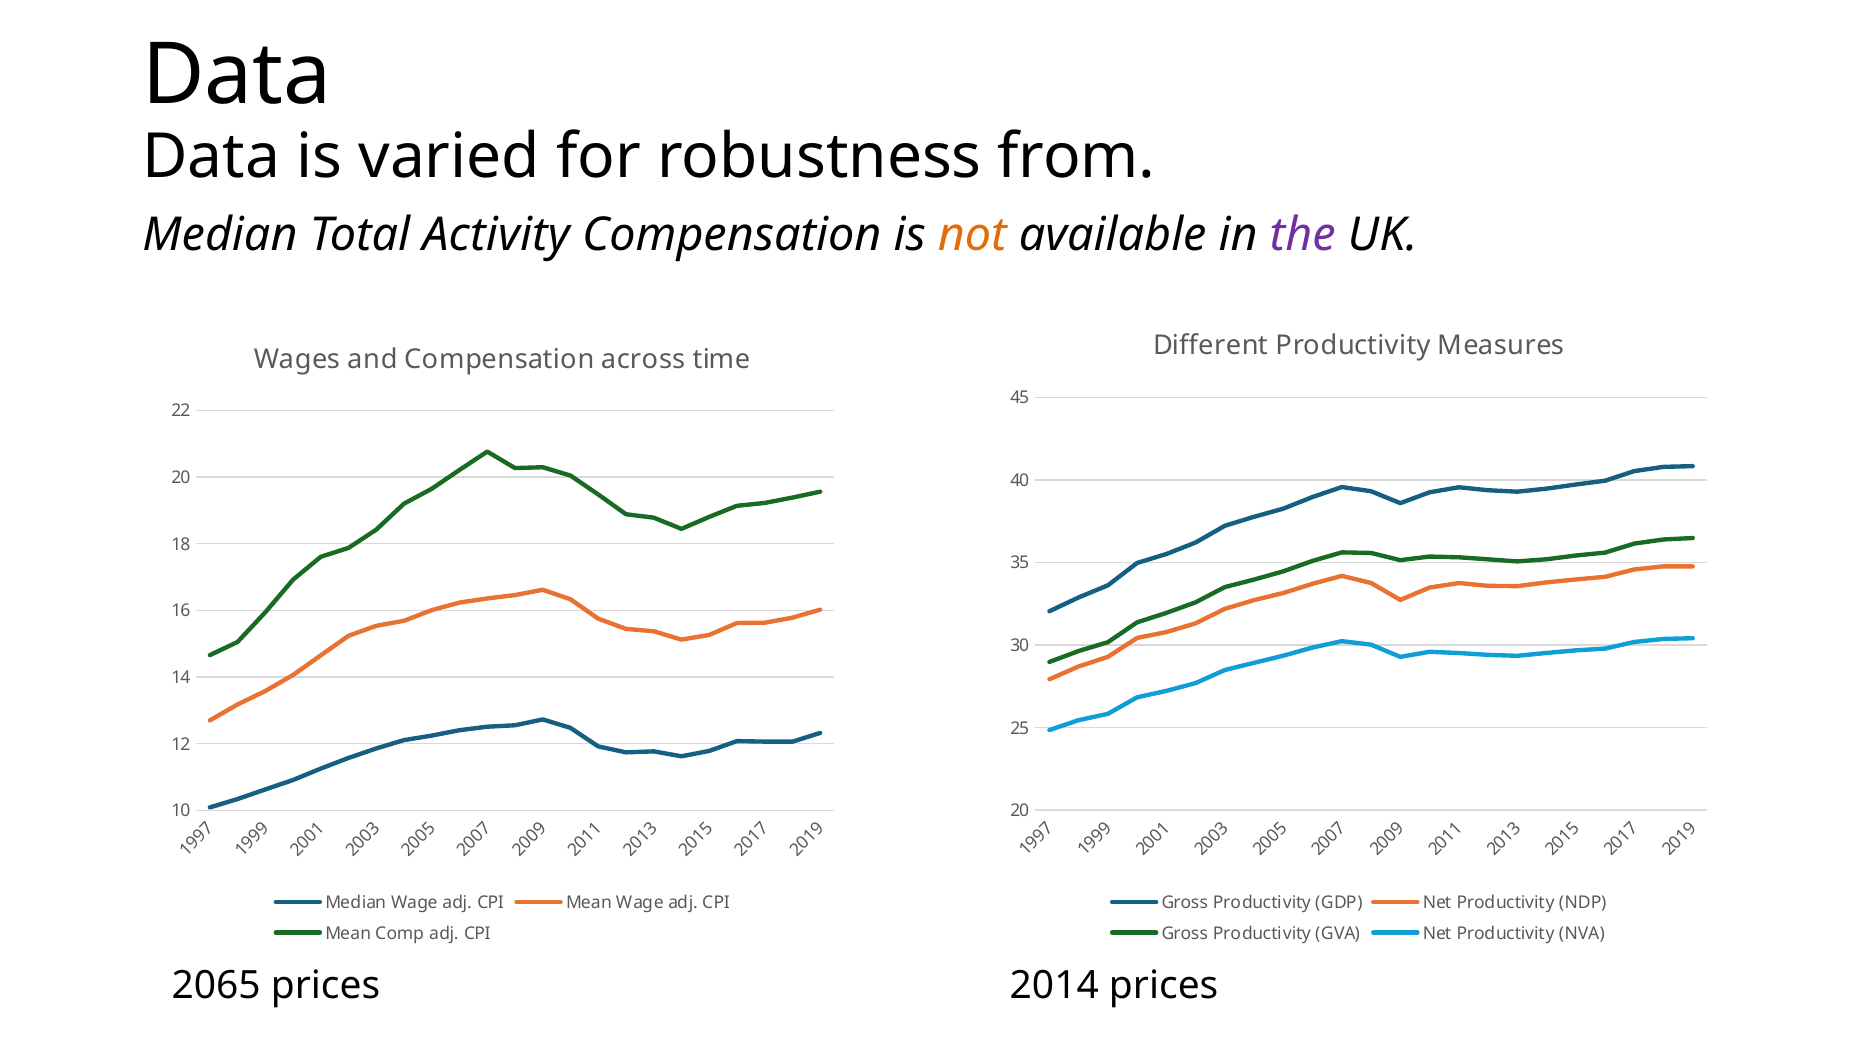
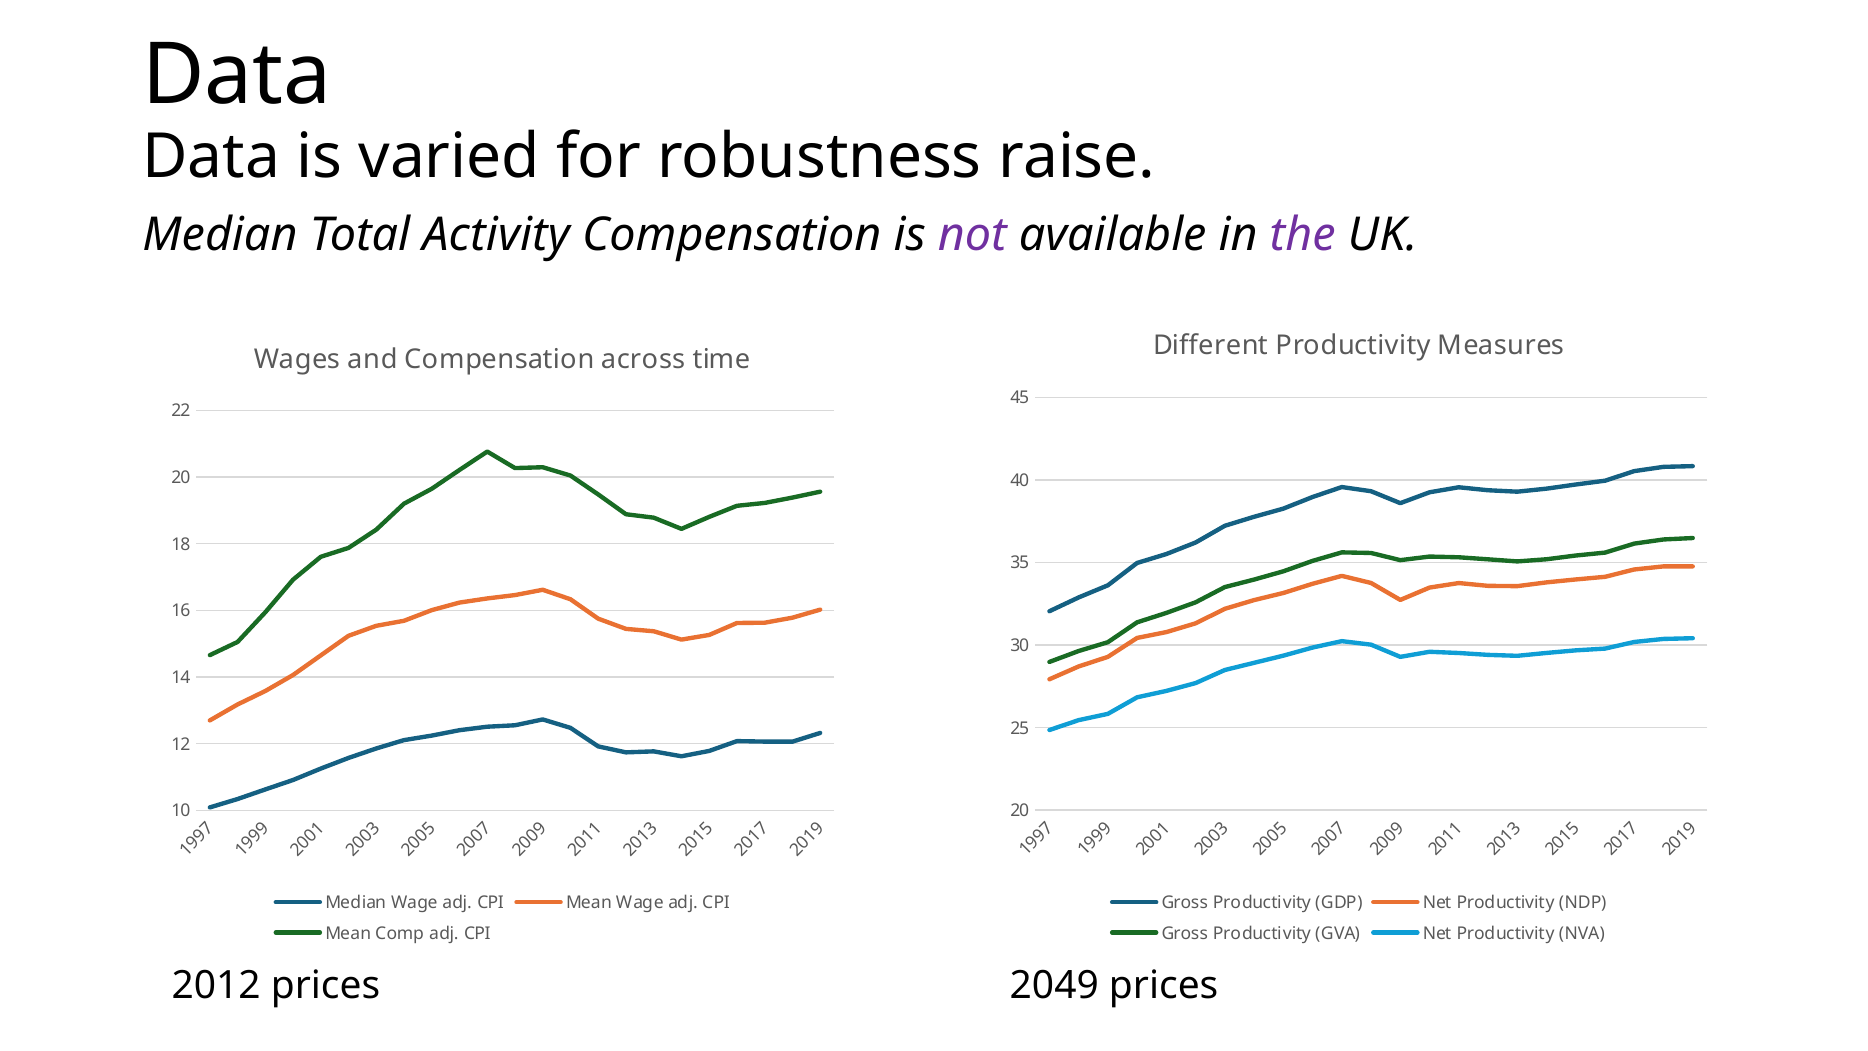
from: from -> raise (1076, 156)
not colour: orange -> purple (972, 235)
2065: 2065 -> 2012 (216, 986)
2014: 2014 -> 2049 (1054, 986)
